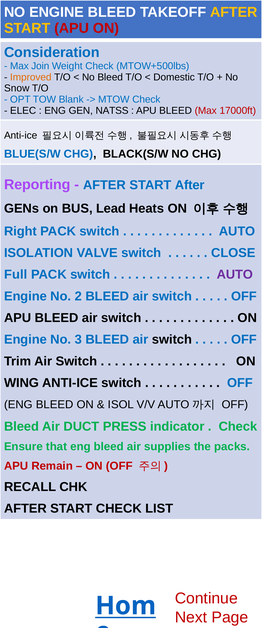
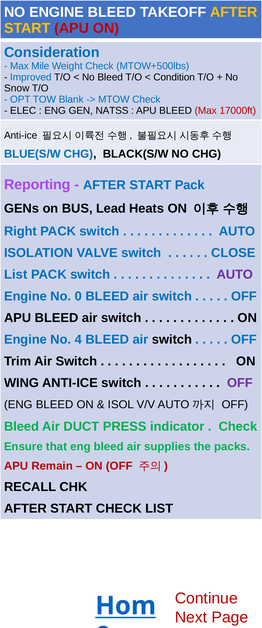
Join: Join -> Mile (40, 66)
Improved colour: orange -> blue (31, 77)
Domestic: Domestic -> Condition (174, 77)
START After: After -> Pack (190, 185)
Full: Full -> List (16, 274)
2: 2 -> 0 (78, 296)
3: 3 -> 4 (78, 339)
OFF colour: blue -> purple (240, 382)
